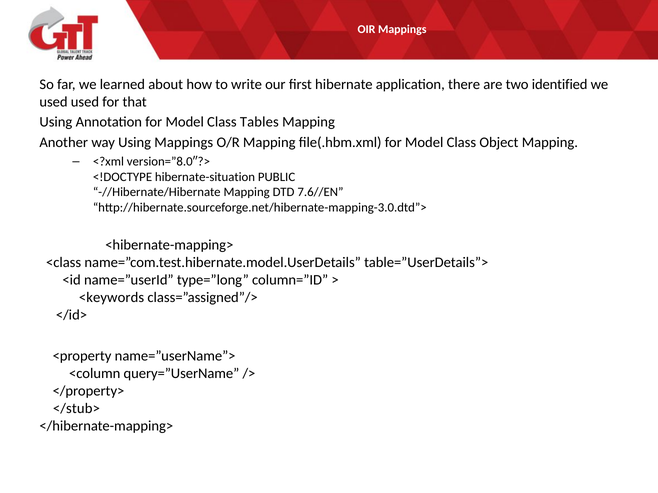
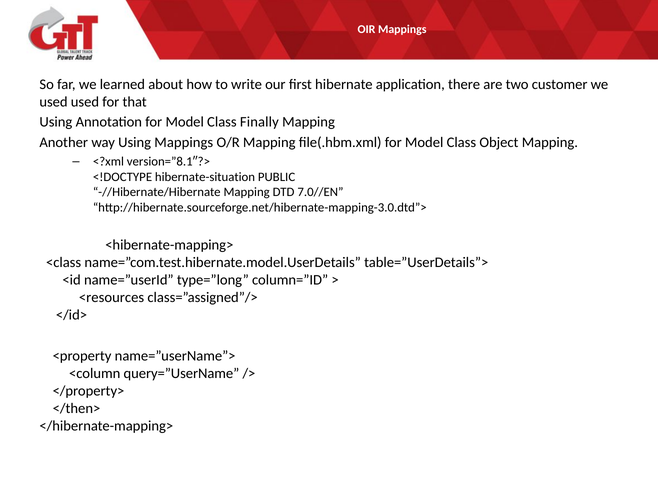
identified: identified -> customer (560, 84)
Tables: Tables -> Finally (259, 122)
version=”8.0″?>: version=”8.0″?> -> version=”8.1″?> (168, 162)
7.6//EN: 7.6//EN -> 7.0//EN (320, 192)
<keywords: <keywords -> <resources (112, 298)
</stub>: </stub> -> </then> (76, 409)
